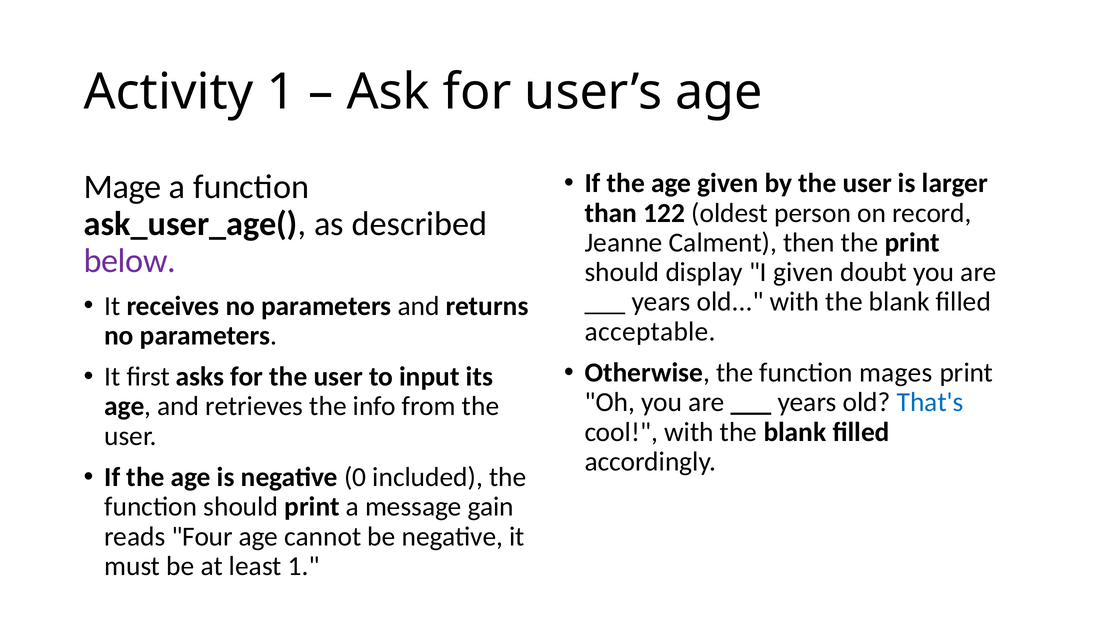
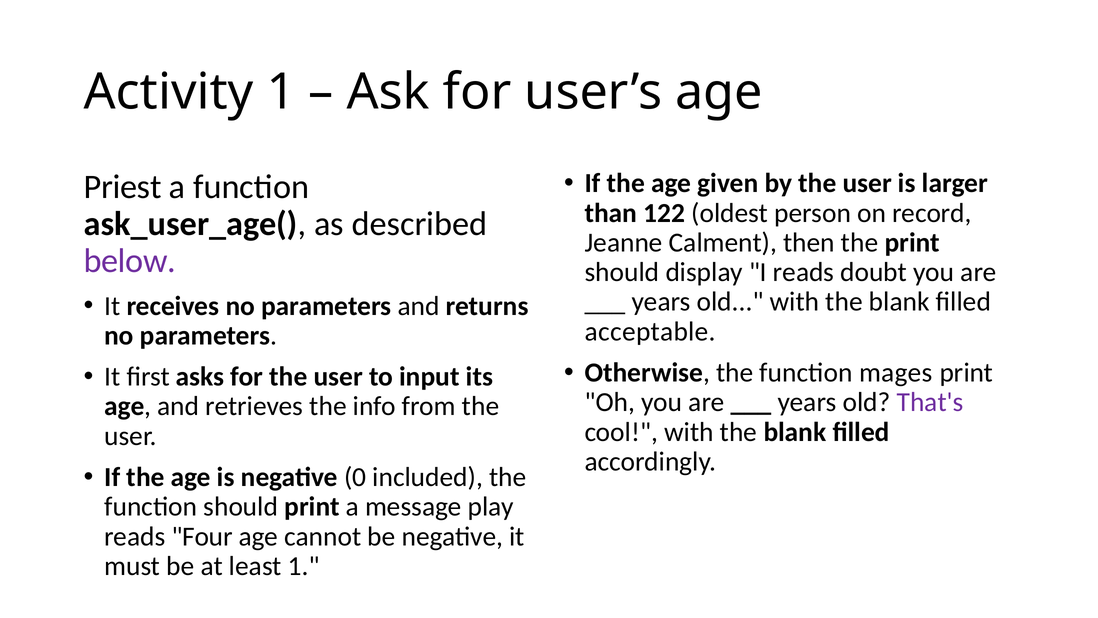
Mage: Mage -> Priest (123, 187)
I given: given -> reads (804, 272)
That's colour: blue -> purple (930, 402)
gain: gain -> play (491, 506)
